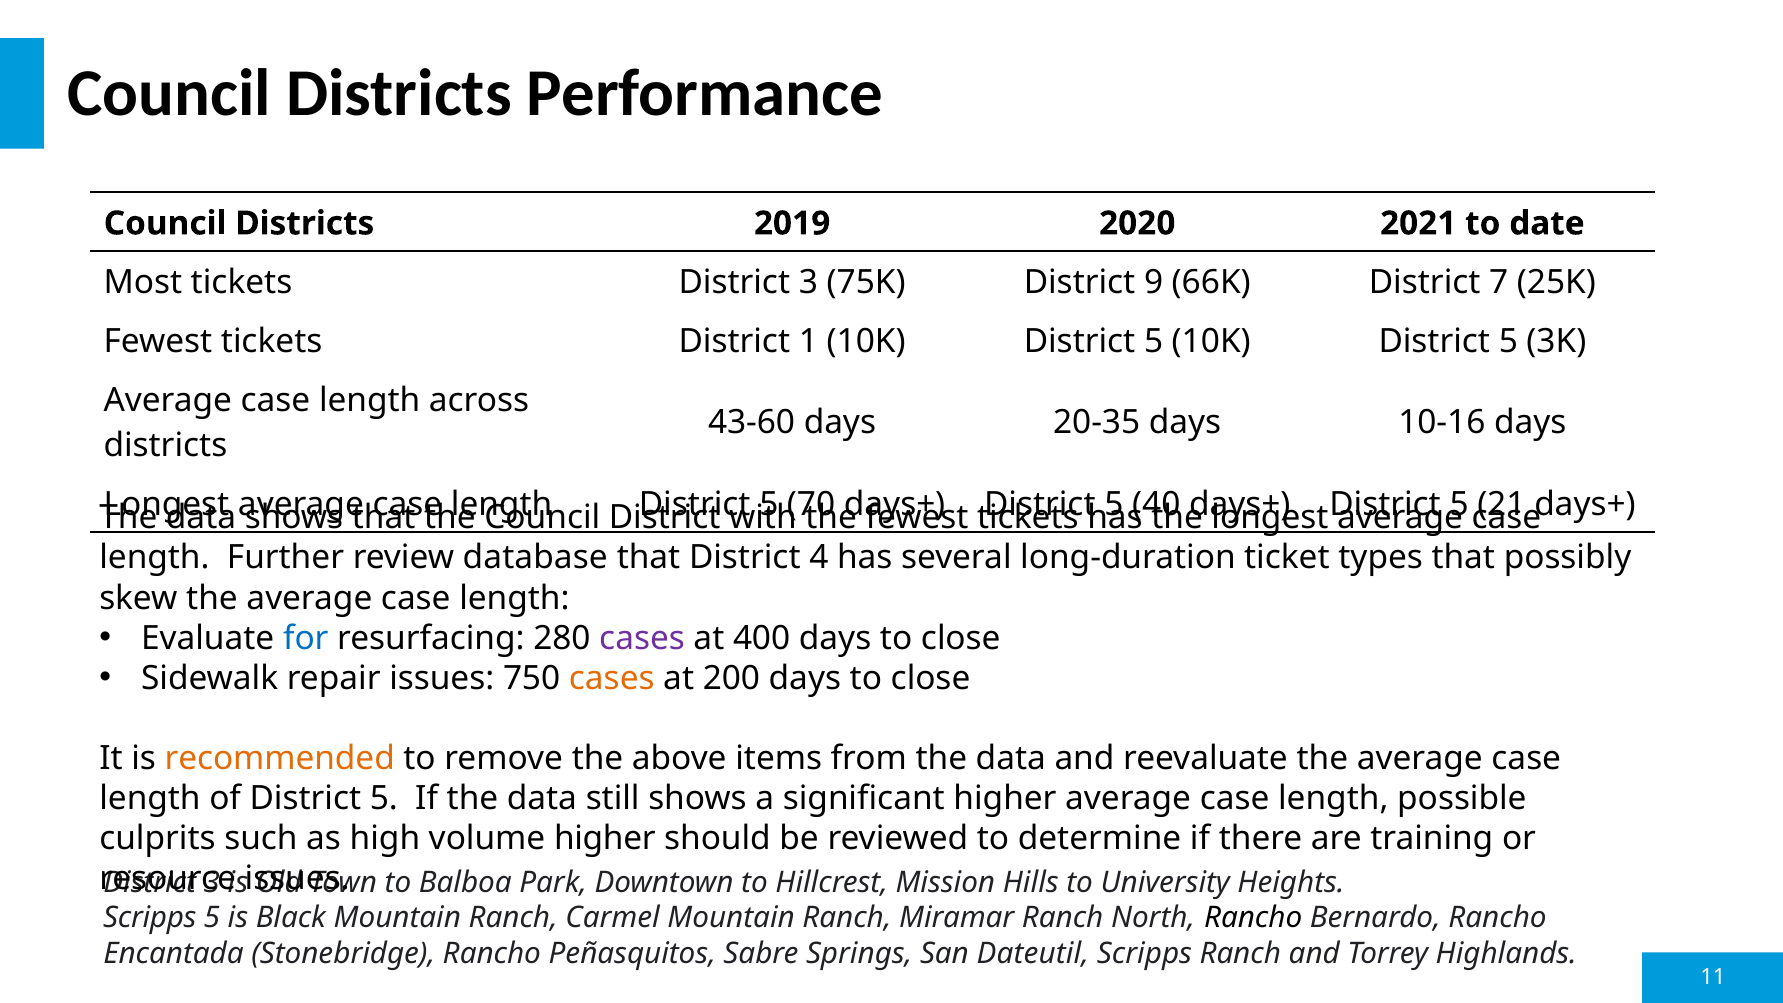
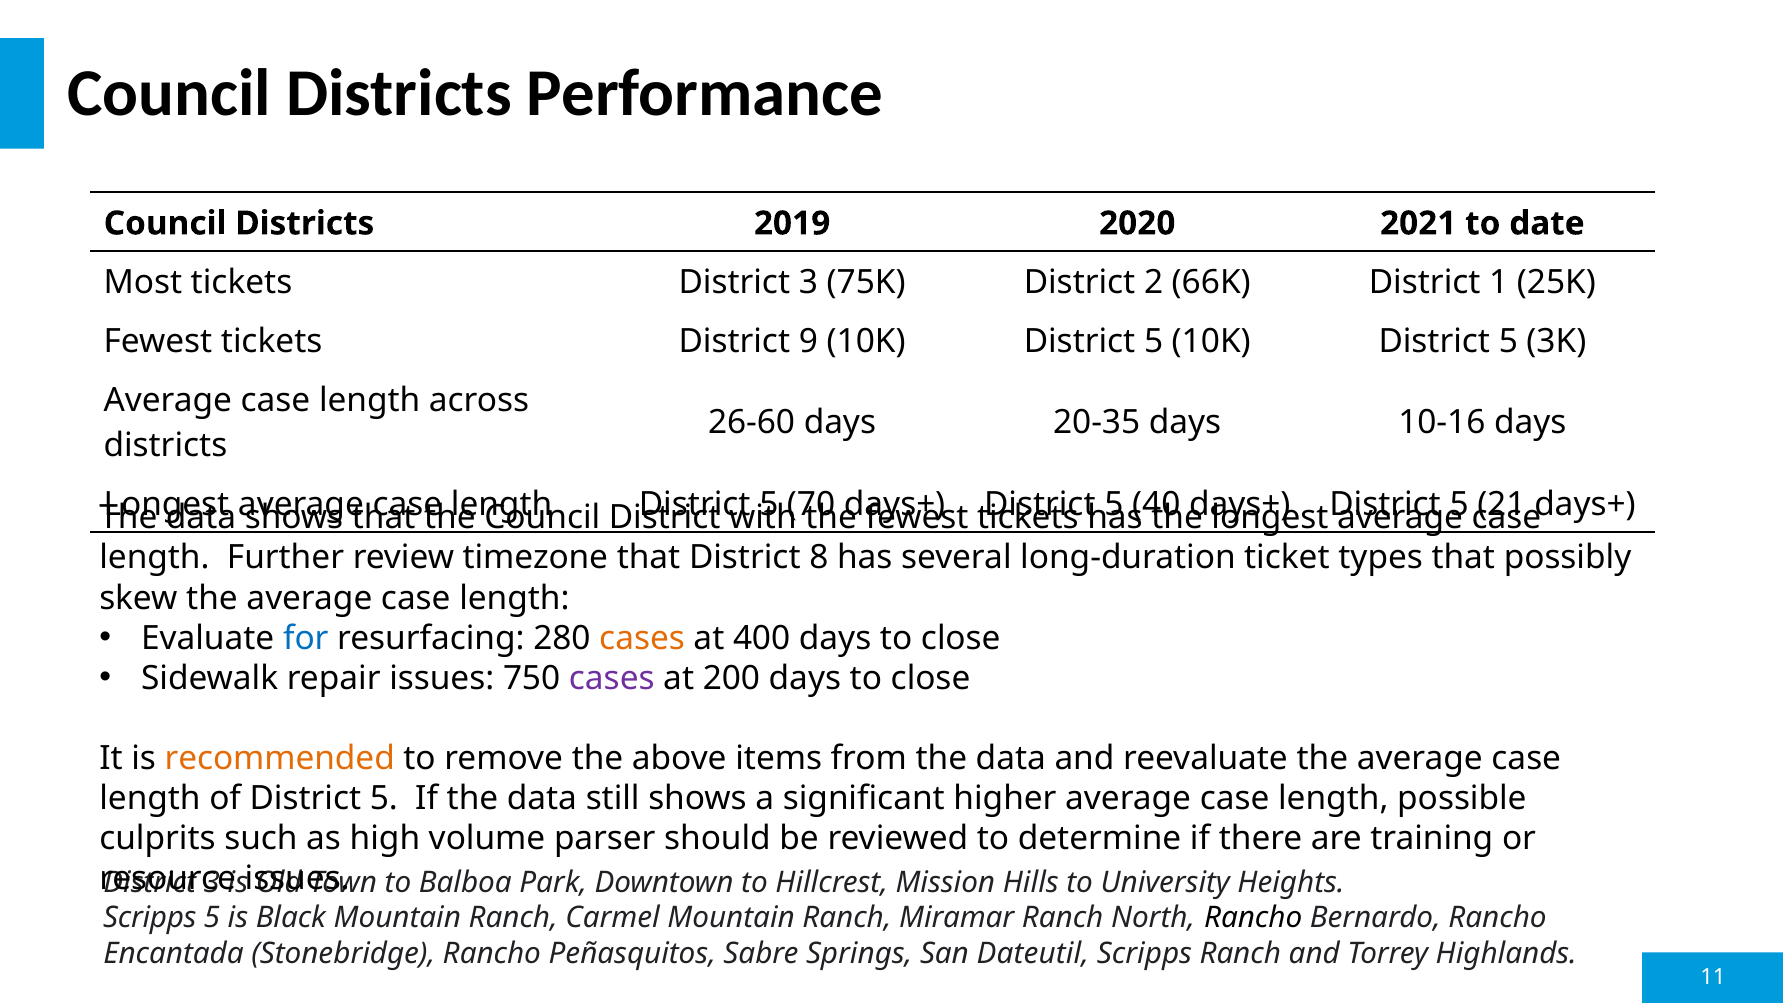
9: 9 -> 2 (1154, 282)
7: 7 -> 1 (1499, 282)
1: 1 -> 9 (809, 341)
43-60: 43-60 -> 26-60 (752, 423)
database: database -> timezone (535, 558)
4: 4 -> 8 (819, 558)
cases colour: purple -> orange (642, 638)
cases colour: orange -> purple (612, 678)
volume higher: higher -> parser (605, 839)
